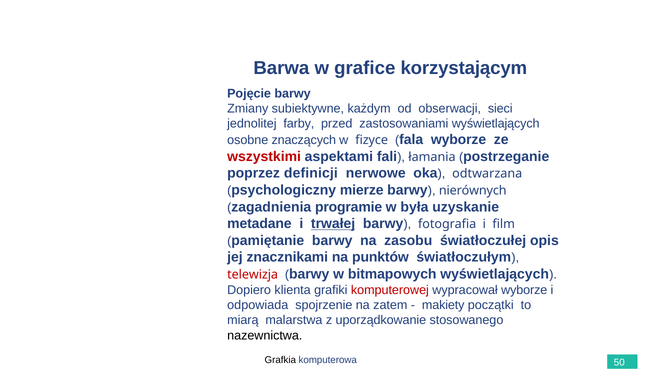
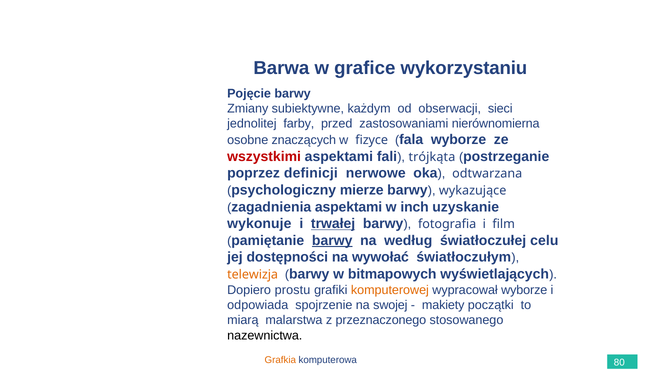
korzystającym: korzystającym -> wykorzystaniu (464, 68)
zastosowaniami wyświetlających: wyświetlających -> nierównomierna (496, 124)
łamania: łamania -> trójkąta (432, 157)
nierównych: nierównych -> wykazujące (473, 190)
zagadnienia programie: programie -> aspektami (349, 207)
była: była -> inch (415, 207)
metadane: metadane -> wykonuje (259, 223)
barwy underline: none -> present (332, 240)
zasobu: zasobu -> według (408, 240)
opis: opis -> celu (544, 240)
znacznikami: znacznikami -> dostępności (287, 257)
punktów: punktów -> wywołać (380, 257)
telewizja colour: red -> orange (253, 274)
klienta: klienta -> prostu (293, 290)
komputerowej colour: red -> orange (390, 290)
zatem: zatem -> swojej (390, 305)
uporządkowanie: uporządkowanie -> przeznaczonego (381, 320)
Grafkia colour: black -> orange (280, 360)
50: 50 -> 80 (619, 362)
